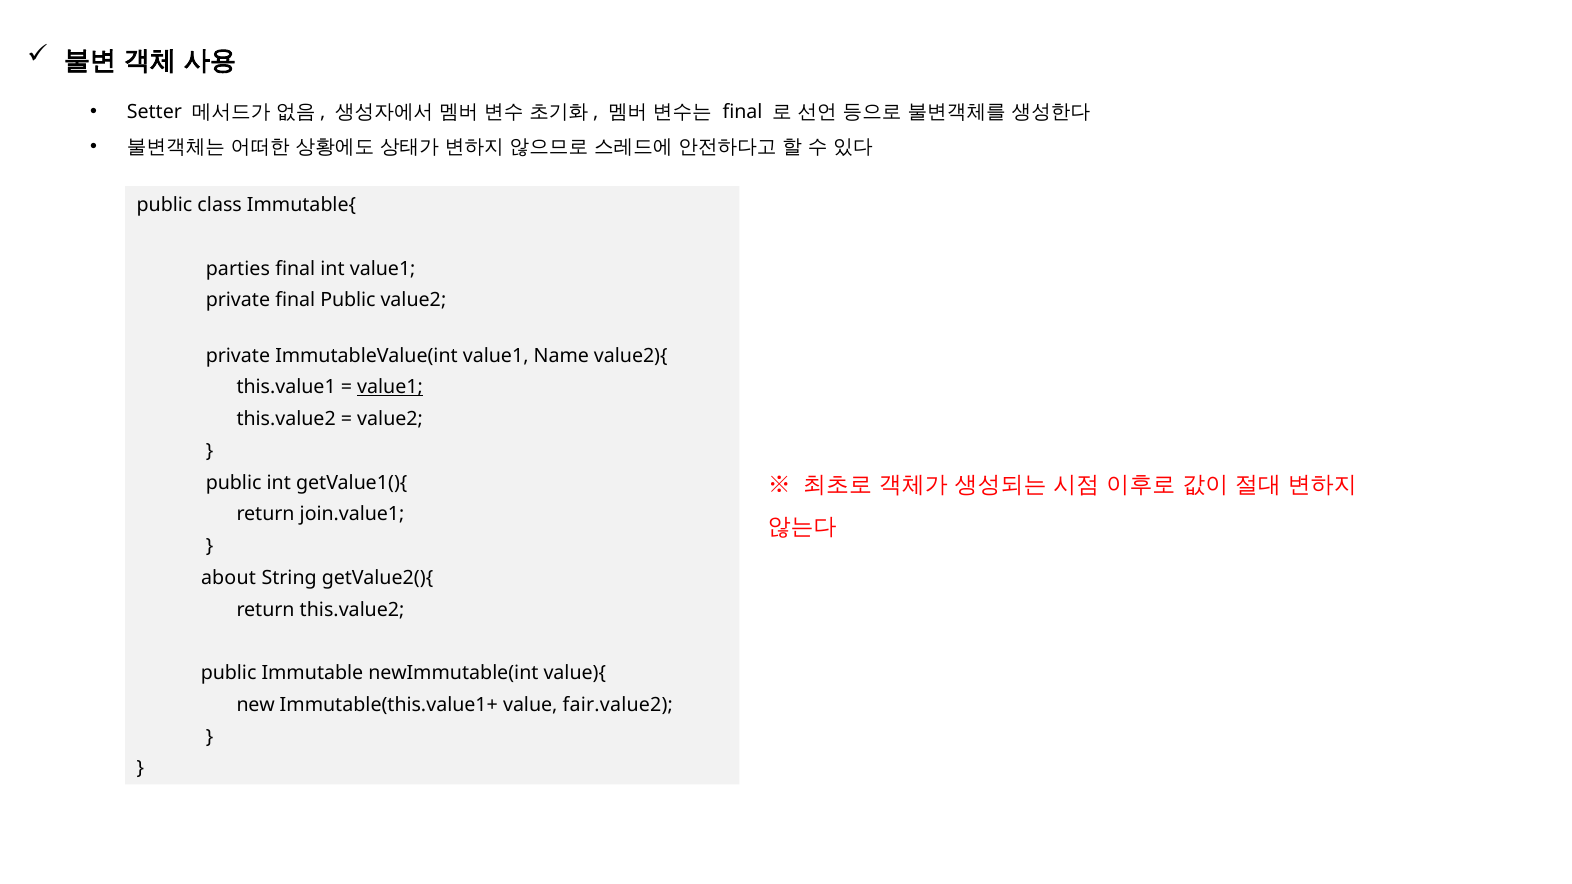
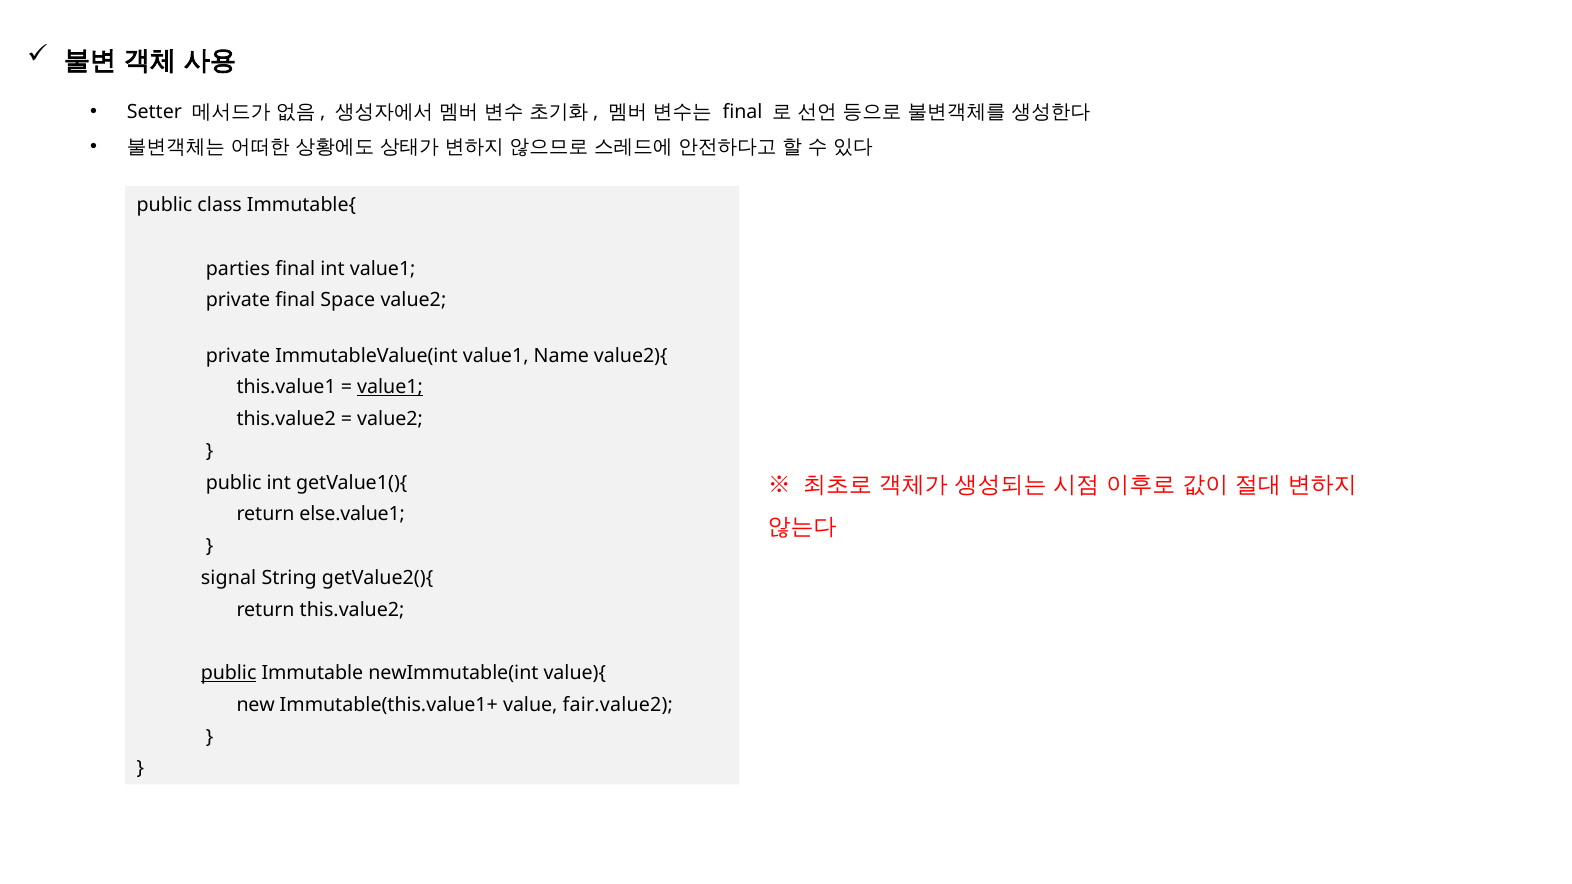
final Public: Public -> Space (348, 300)
join.value1: join.value1 -> else.value1 (352, 515)
about: about -> signal (229, 578)
public underline: none -> present (229, 673)
